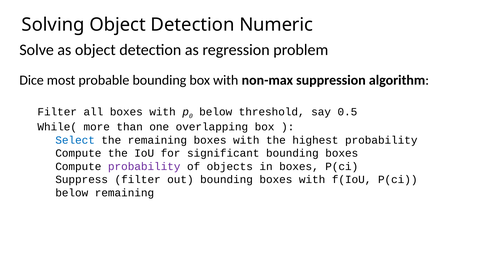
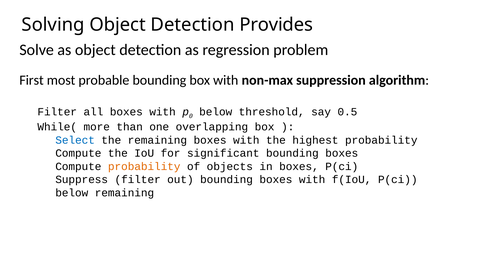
Numeric: Numeric -> Provides (276, 25)
Dice: Dice -> First (32, 80)
probability colour: purple -> orange (144, 167)
